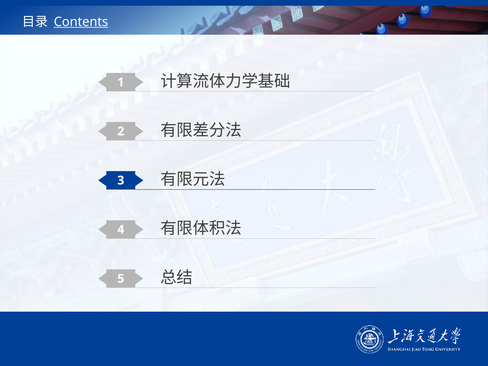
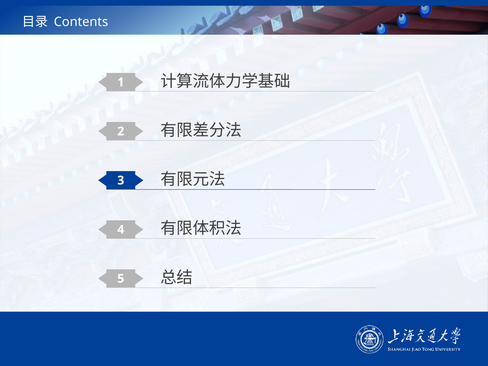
Contents underline: present -> none (81, 22)
